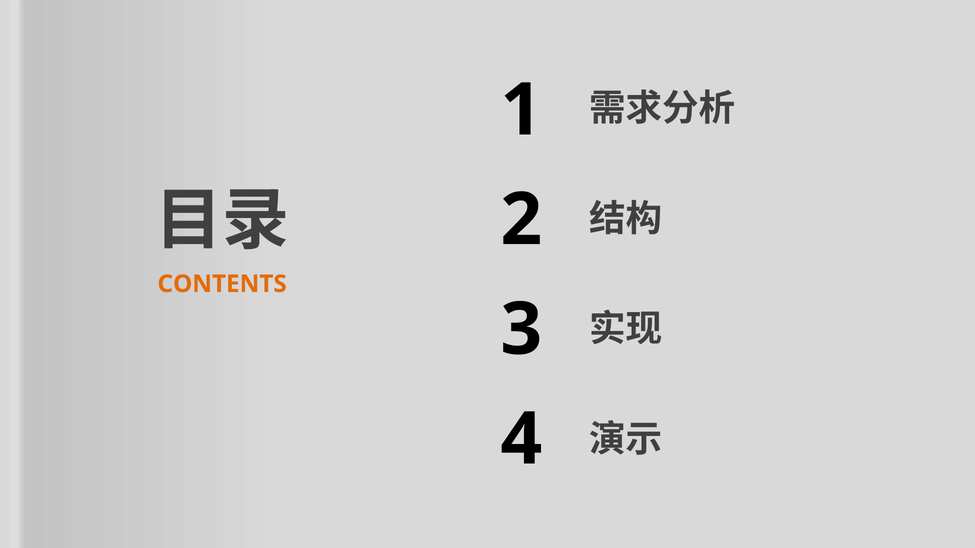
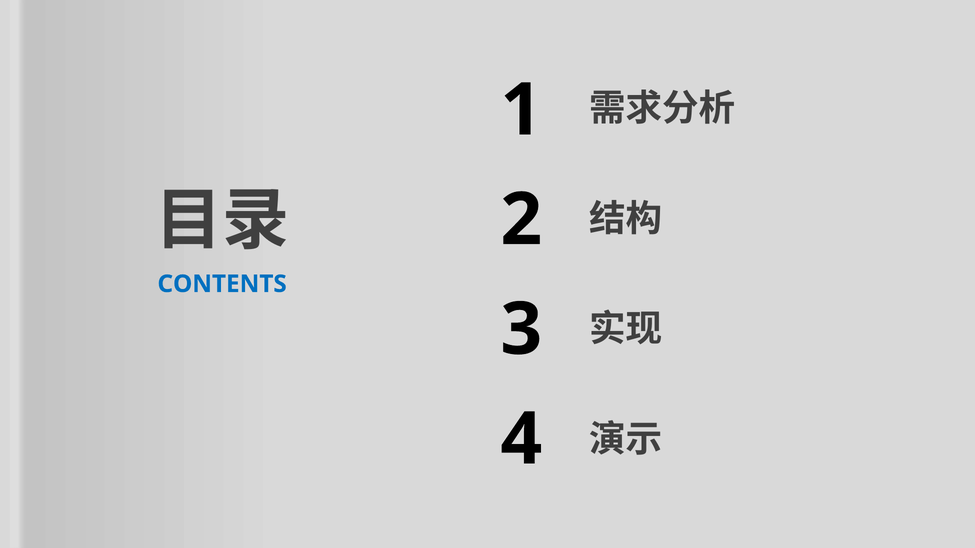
CONTENTS colour: orange -> blue (222, 284)
